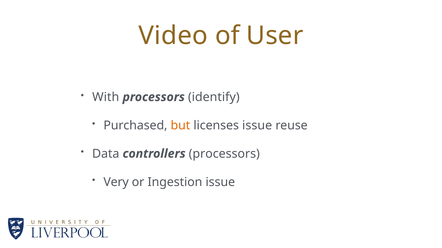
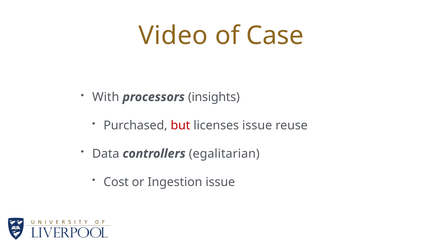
User: User -> Case (275, 36)
identify: identify -> insights (214, 97)
but colour: orange -> red (180, 126)
controllers processors: processors -> egalitarian (224, 154)
Very: Very -> Cost (116, 182)
